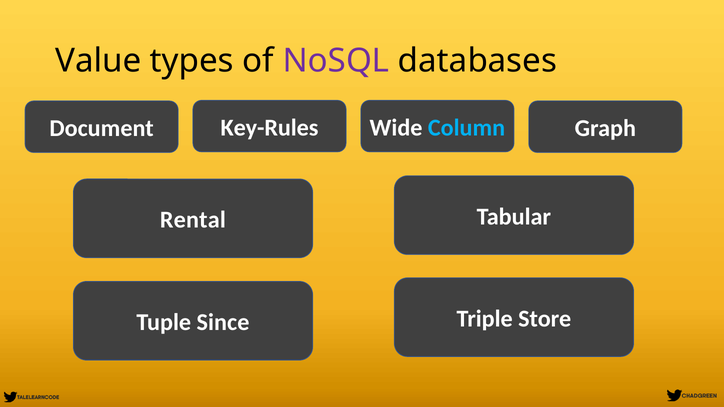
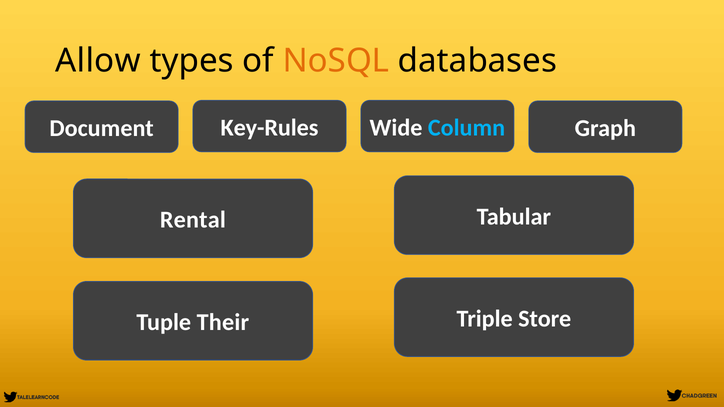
Value: Value -> Allow (98, 61)
NoSQL colour: purple -> orange (336, 61)
Since: Since -> Their (223, 323)
